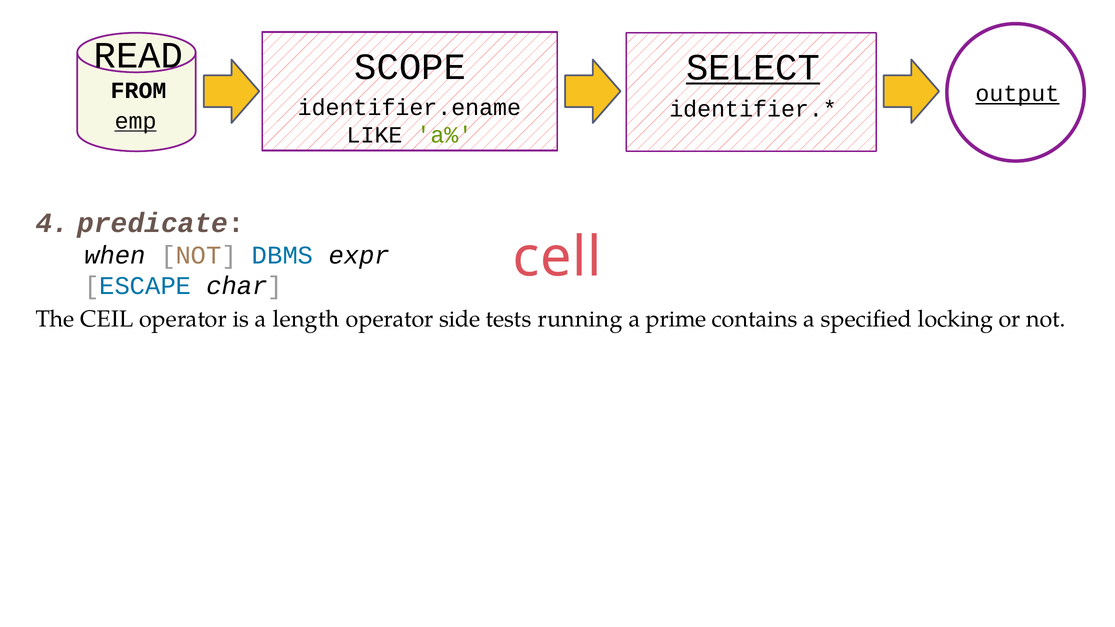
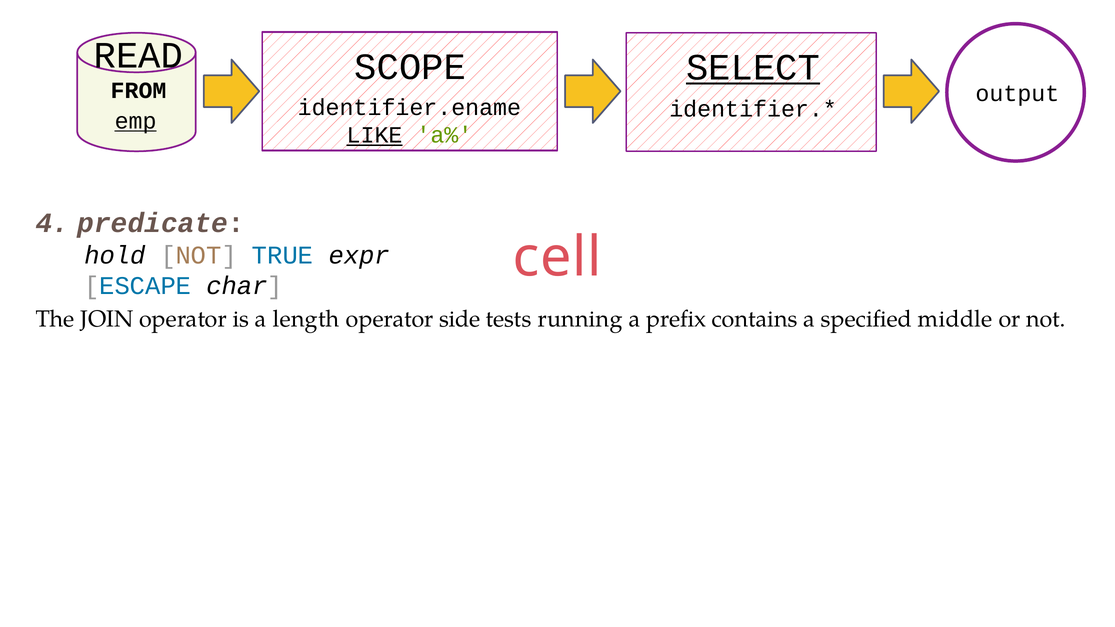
output underline: present -> none (1017, 94)
LIKE underline: none -> present (375, 135)
when: when -> hold (115, 255)
DBMS: DBMS -> TRUE (283, 255)
CEIL: CEIL -> JOIN (107, 319)
prime: prime -> prefix (676, 319)
locking: locking -> middle (955, 319)
